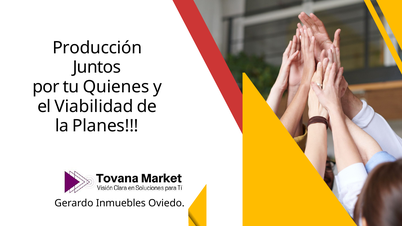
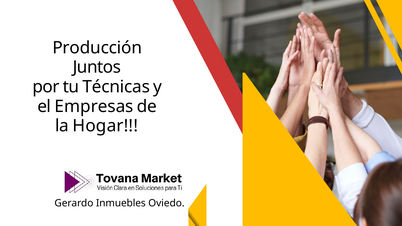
Quienes: Quienes -> Técnicas (116, 87)
Viabilidad: Viabilidad -> Empresas (94, 106)
Planes: Planes -> Hogar (105, 126)
